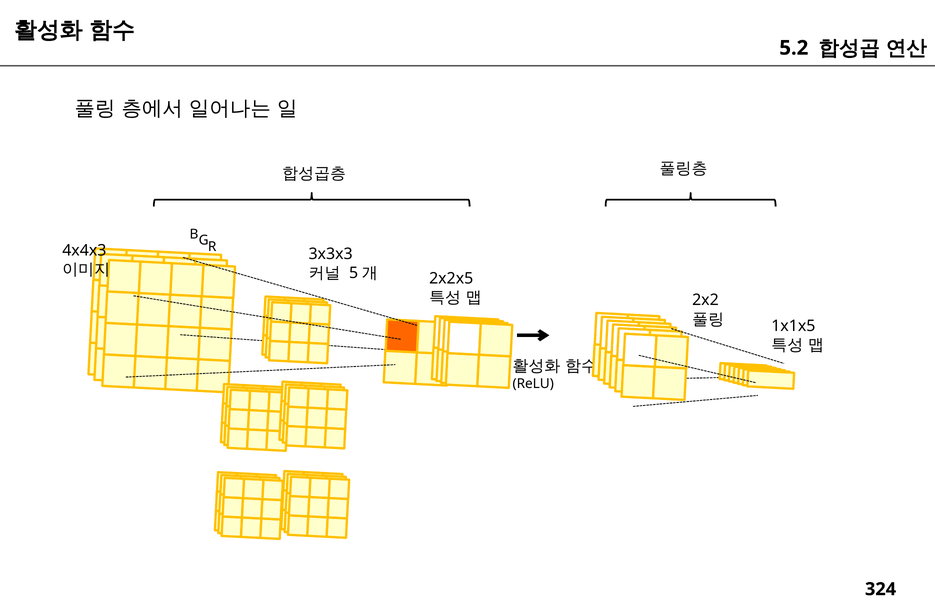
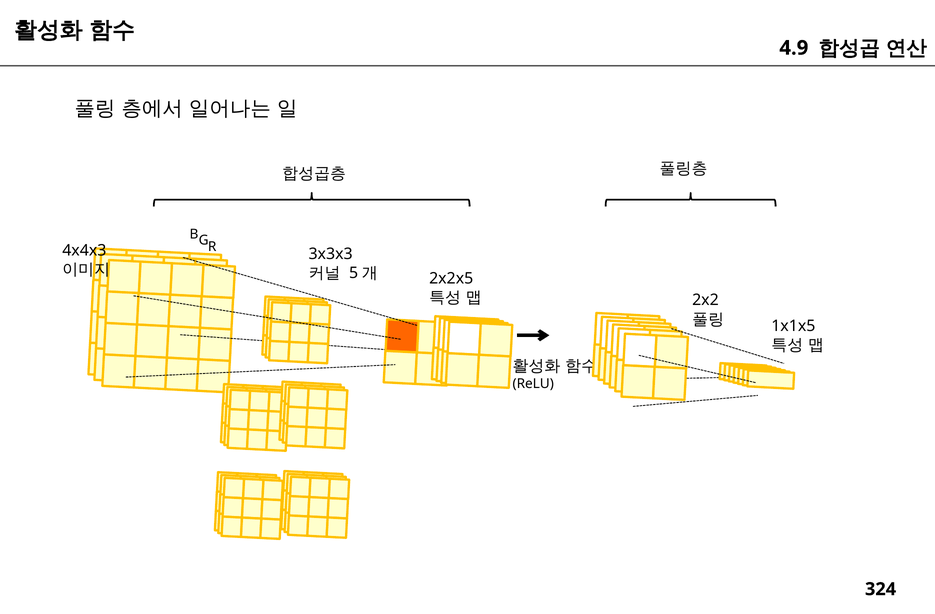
5.2: 5.2 -> 4.9 (794, 48)
